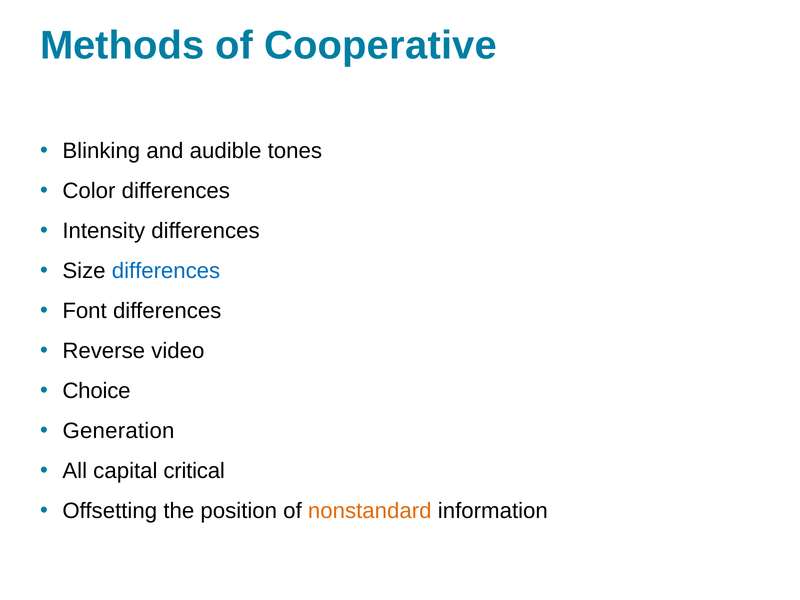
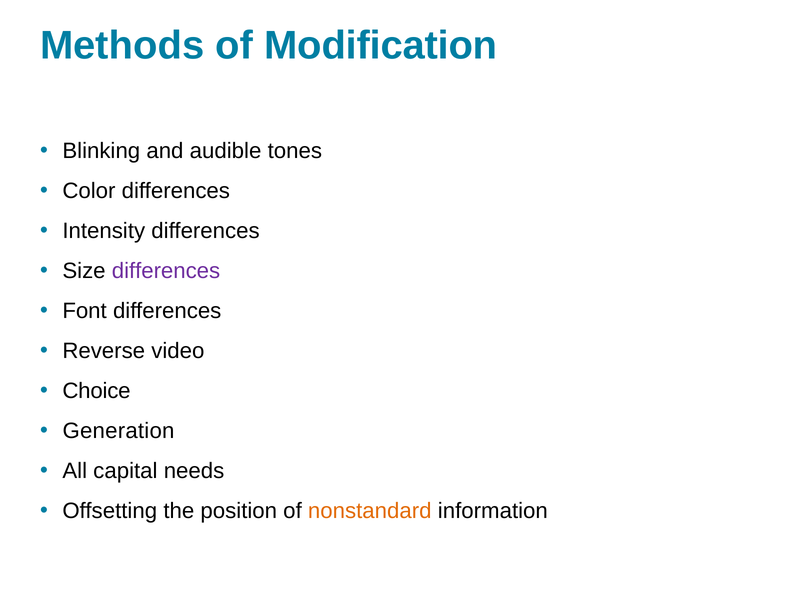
Cooperative: Cooperative -> Modification (381, 46)
differences colour: blue -> purple (166, 271)
critical: critical -> needs (194, 471)
